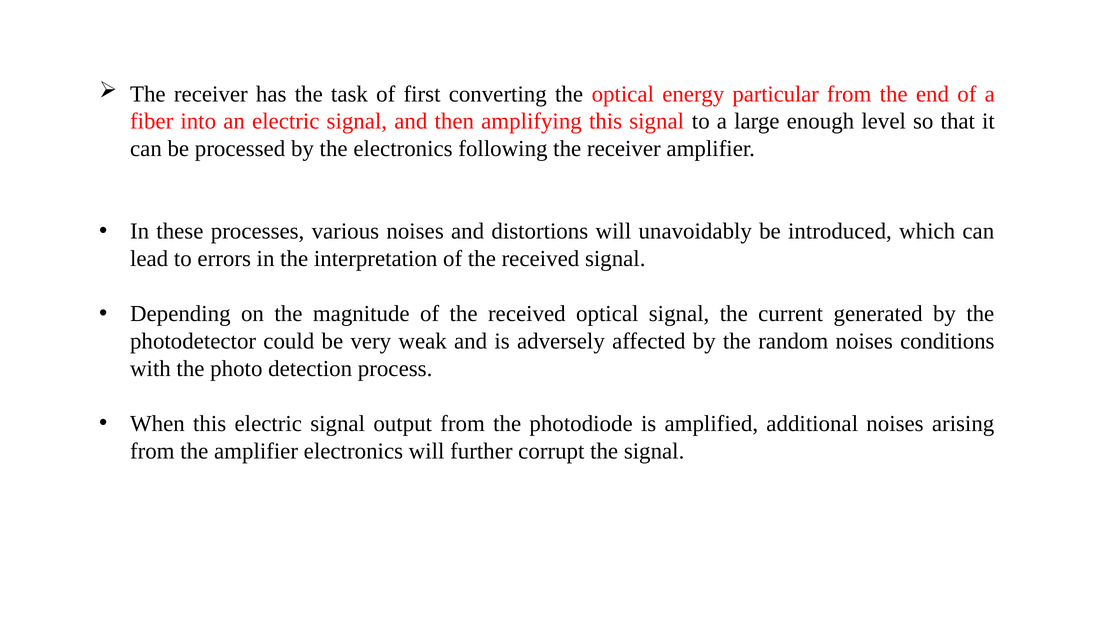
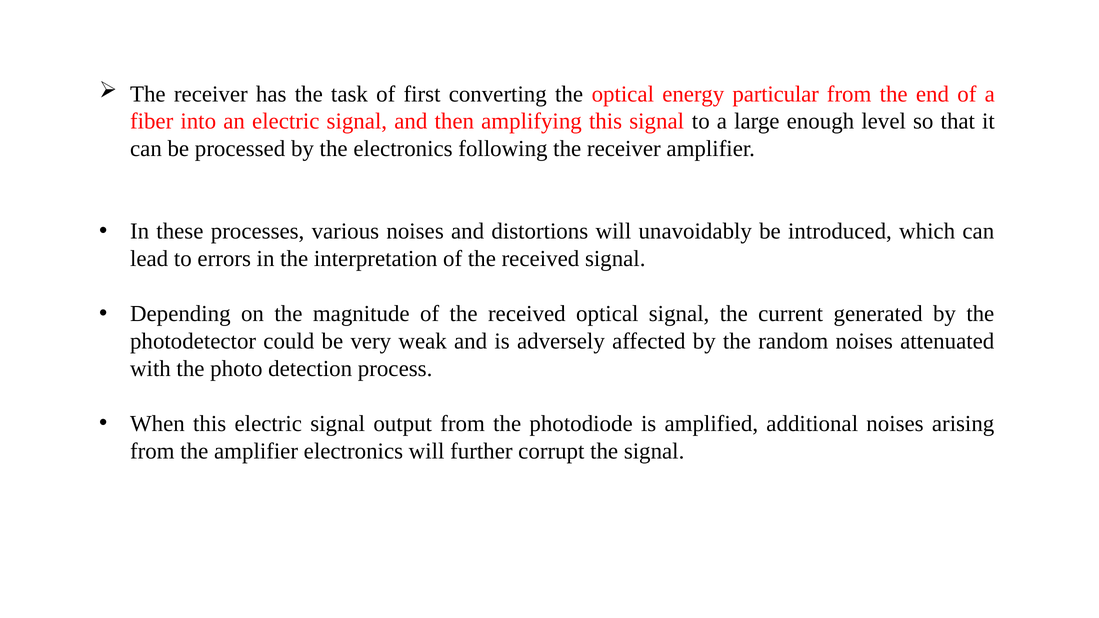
conditions: conditions -> attenuated (947, 341)
